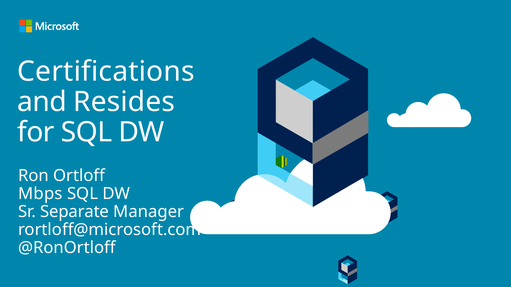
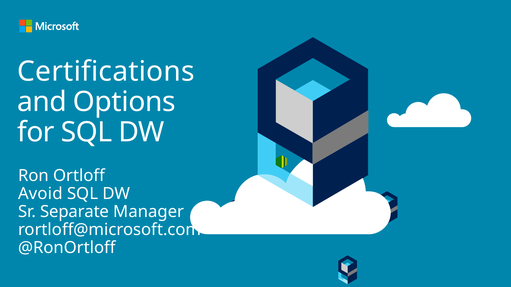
Resides: Resides -> Options (124, 102)
Mbps: Mbps -> Avoid (40, 194)
